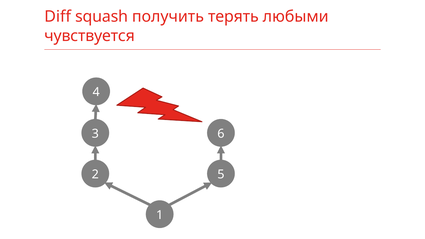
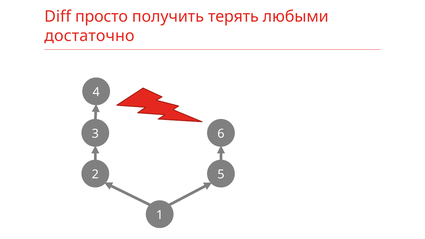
squash: squash -> просто (102, 17)
чувствуется: чувствуется -> достаточно (89, 36)
